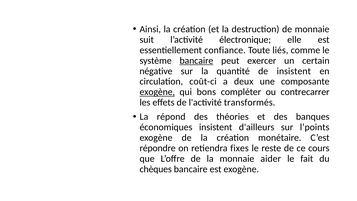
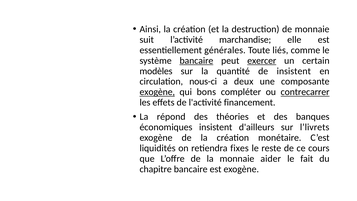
électronique: électronique -> marchandise (245, 40)
confiance: confiance -> générales (225, 50)
exercer underline: none -> present (262, 61)
négative: négative -> modèles (156, 71)
coût-ci: coût-ci -> nous-ci (203, 81)
contrecarrer underline: none -> present (305, 92)
transformés: transformés -> financement (250, 102)
l’points: l’points -> l’livrets (315, 127)
répondre: répondre -> liquidités (158, 148)
chèques: chèques -> chapitre (156, 169)
